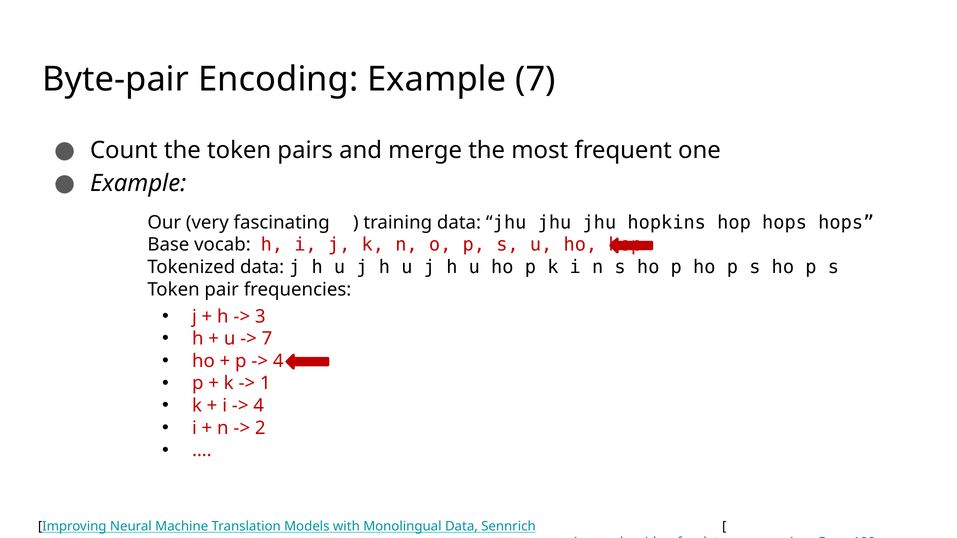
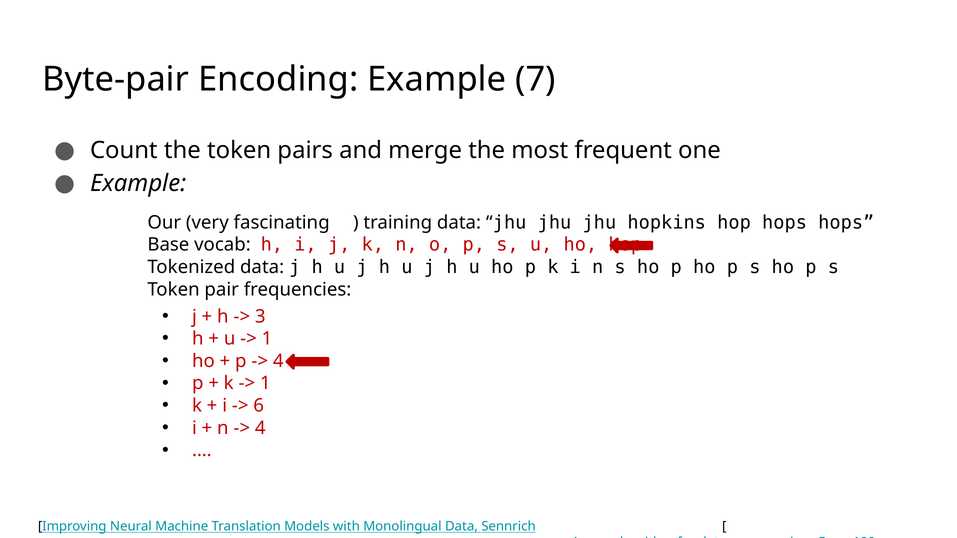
7: 7 -> 1 (267, 339)
4: 4 -> 6 (259, 406)
2: 2 -> 4 (260, 428)
